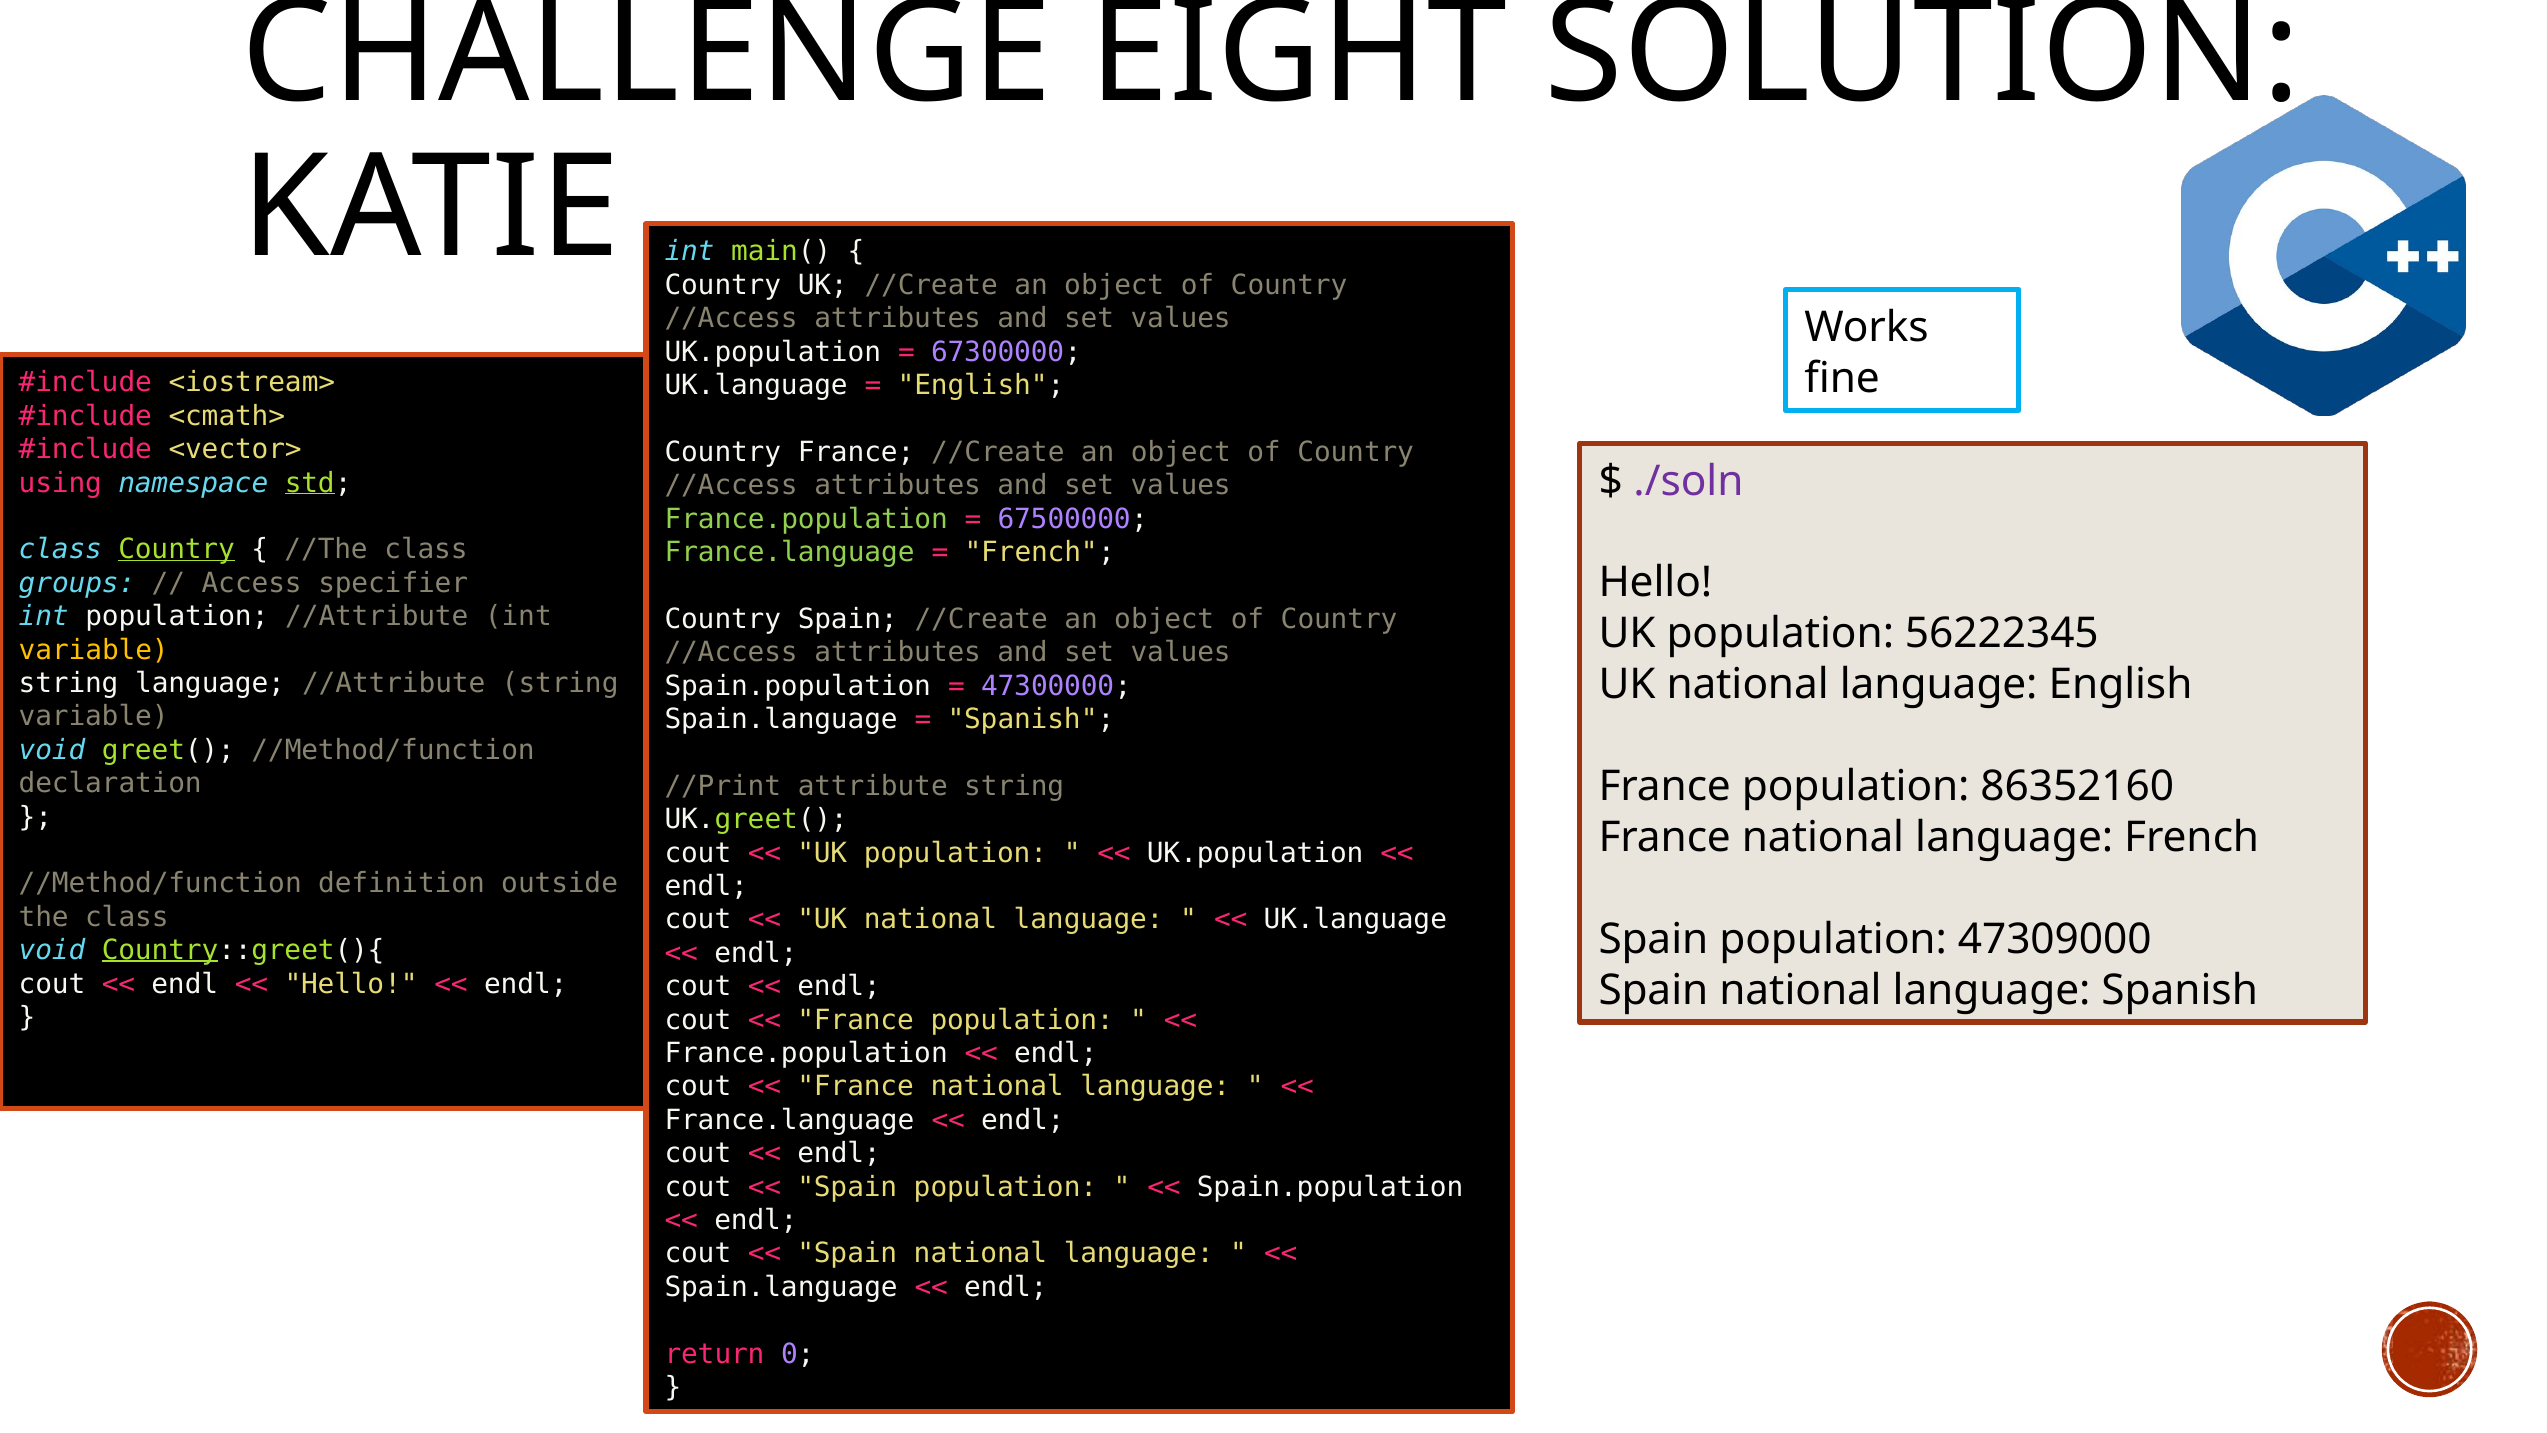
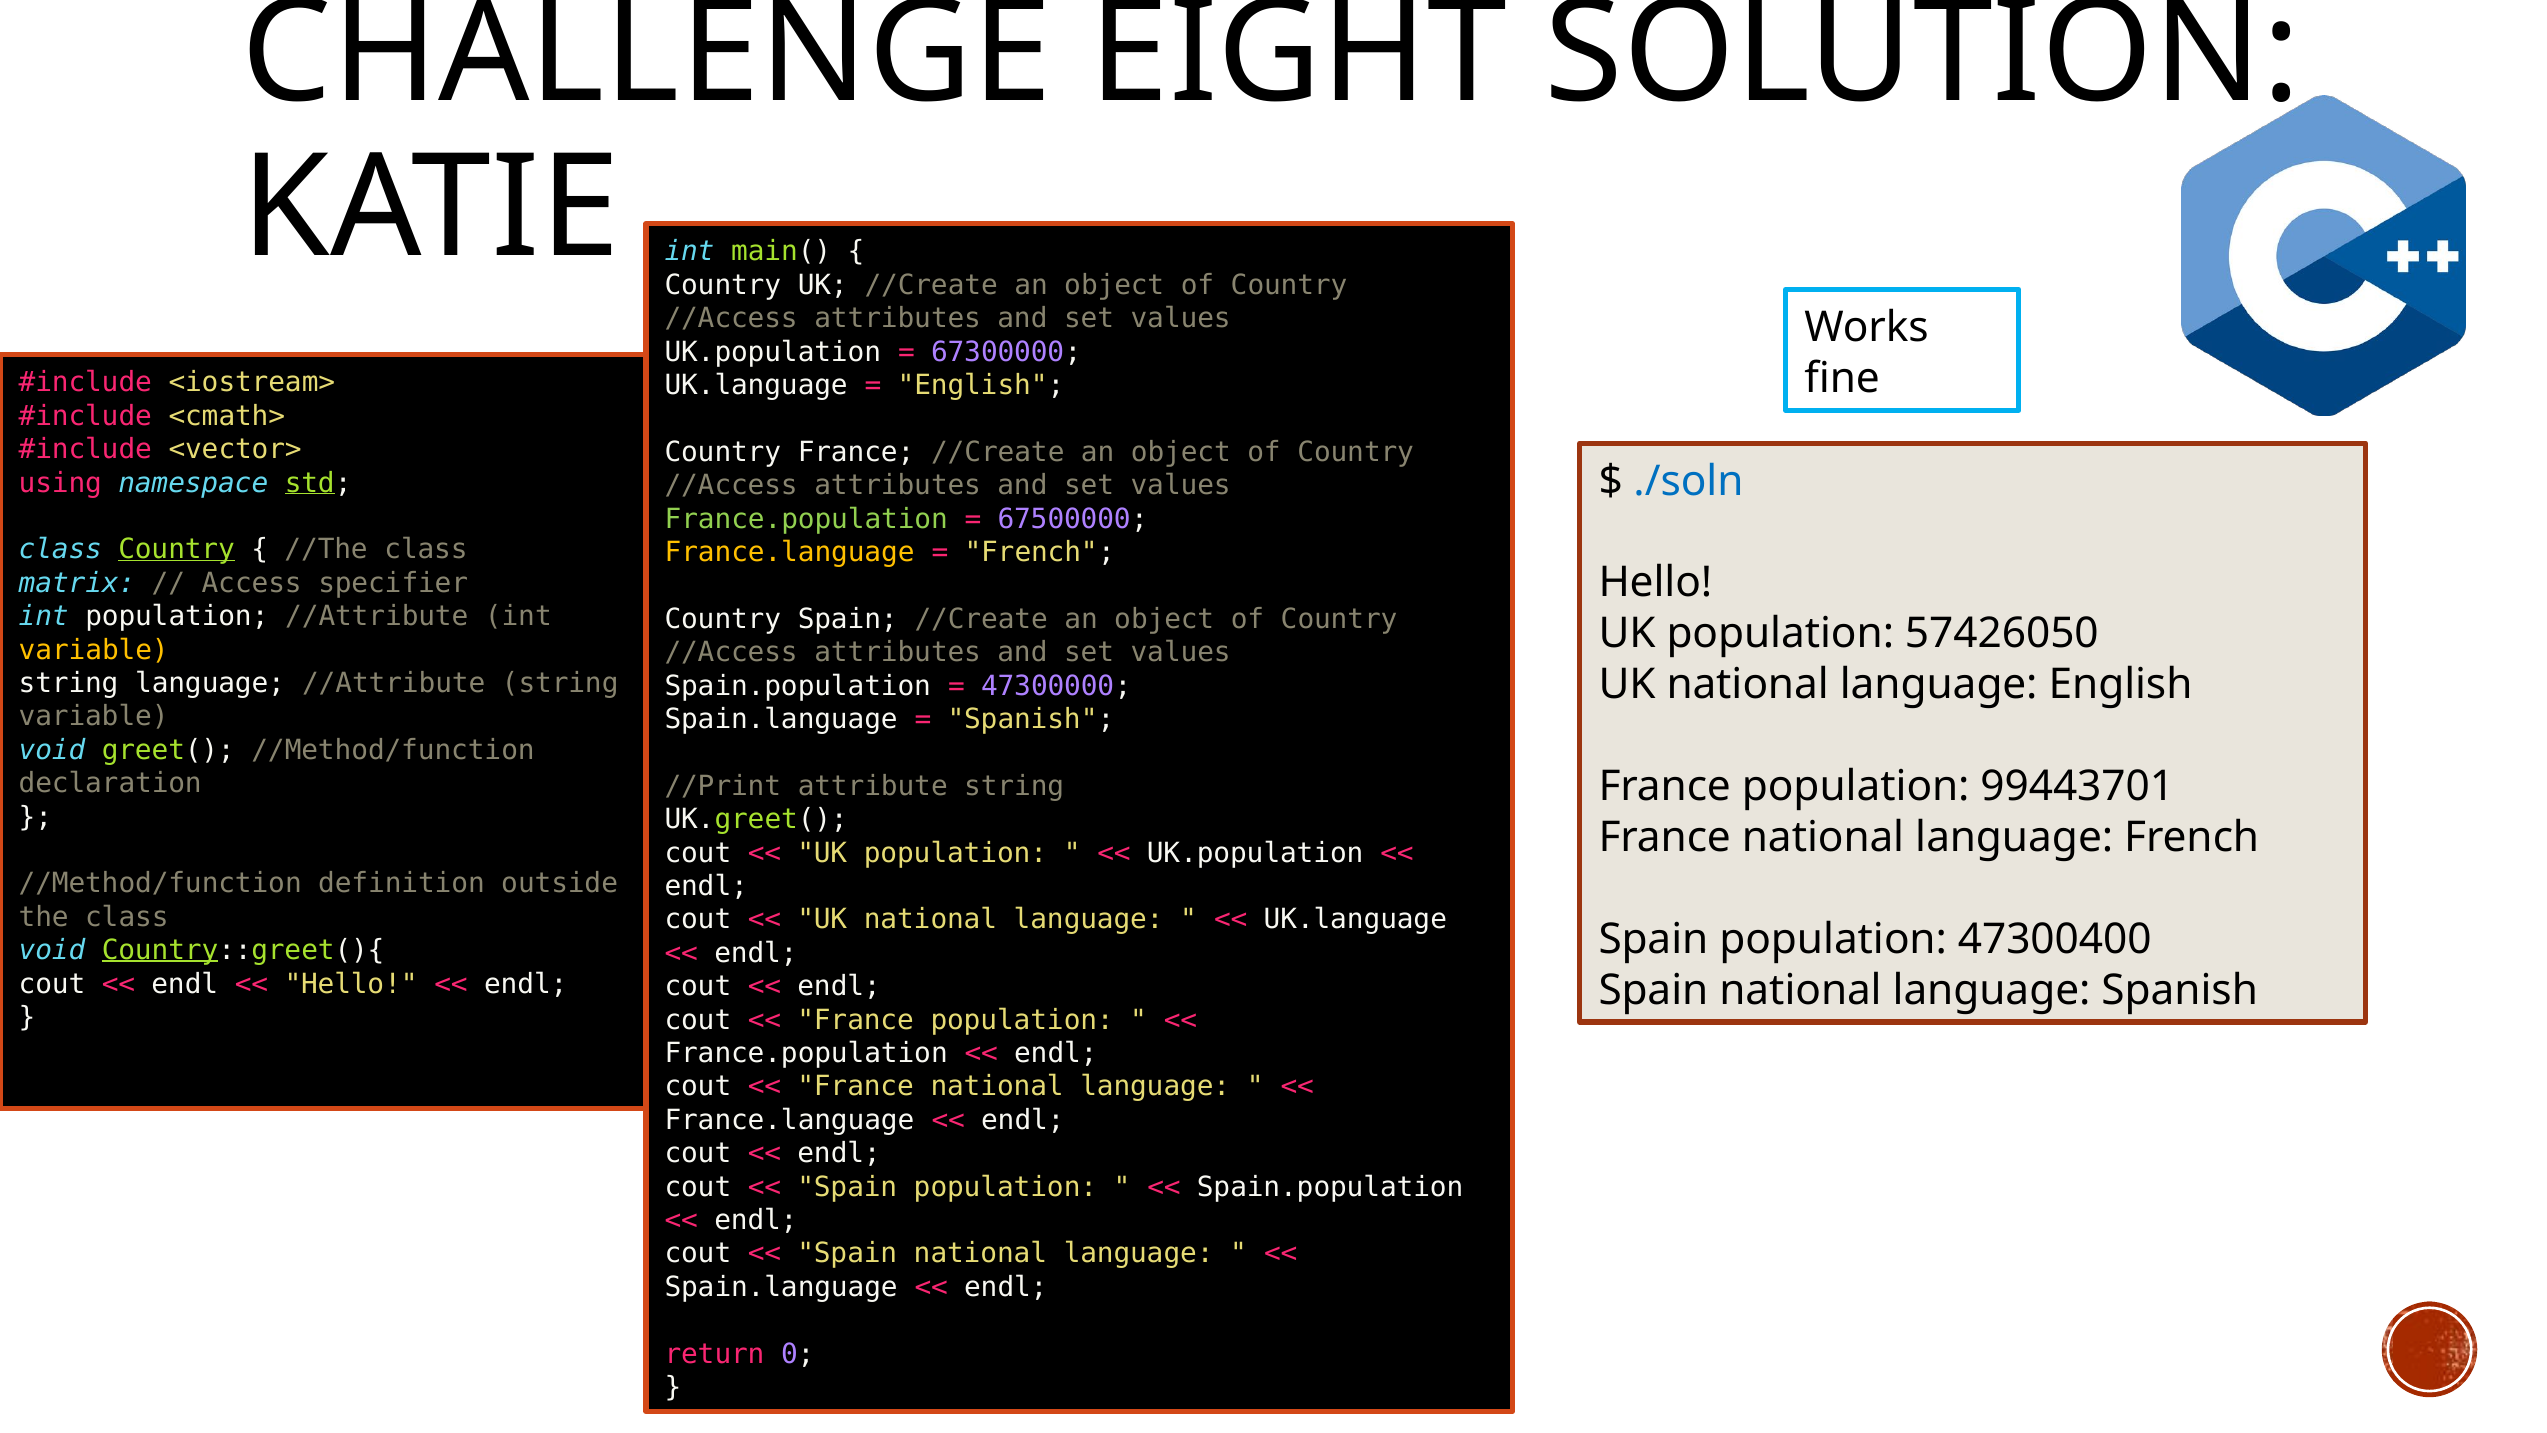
./soln colour: purple -> blue (1689, 481)
France.language colour: light green -> yellow (790, 552)
groups: groups -> matrix (77, 583)
56222345: 56222345 -> 57426050 (2002, 634)
86352160: 86352160 -> 99443701 (2077, 786)
47309000: 47309000 -> 47300400 (2055, 939)
